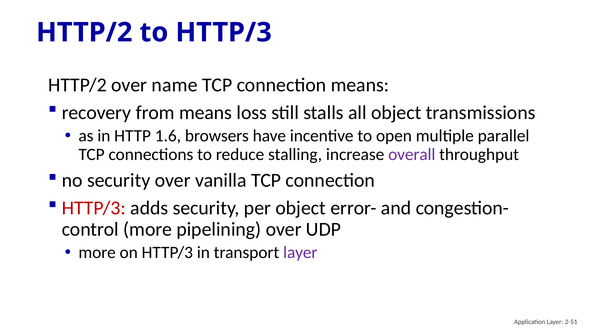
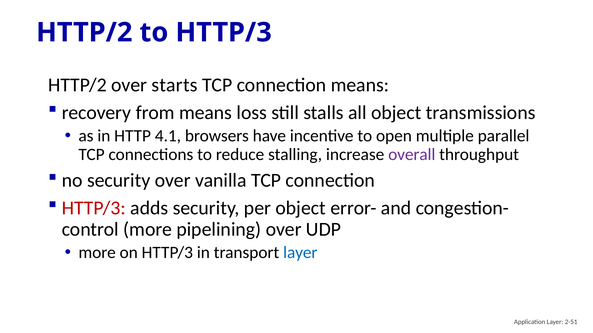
name: name -> starts (175, 85)
1.6: 1.6 -> 4.1 (168, 136)
layer colour: purple -> blue (300, 253)
